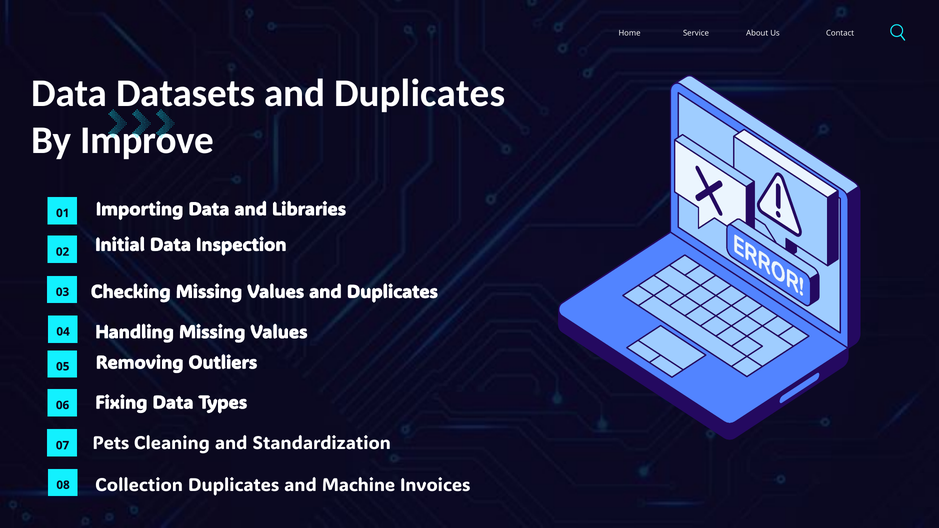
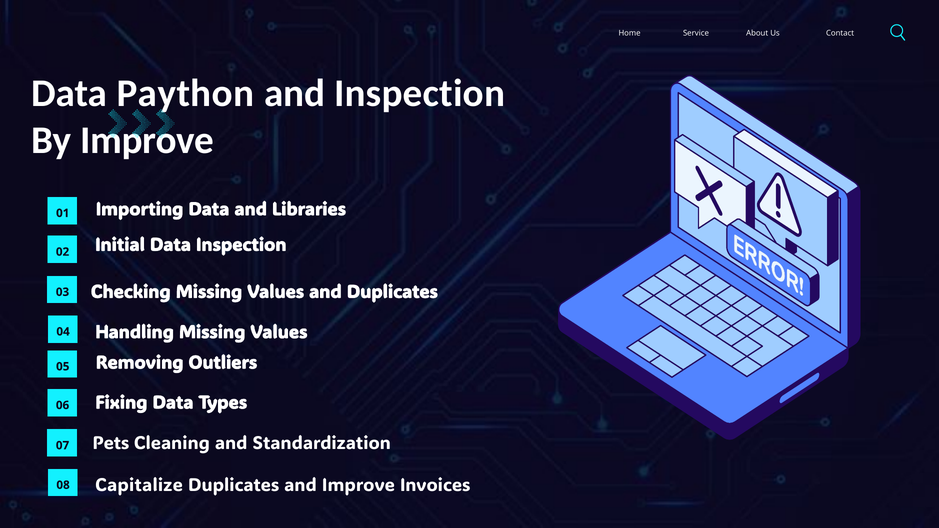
Datasets: Datasets -> Paython (185, 93)
Duplicates: Duplicates -> Inspection (420, 93)
Collection: Collection -> Capitalize (139, 486)
and Machine: Machine -> Improve (358, 486)
